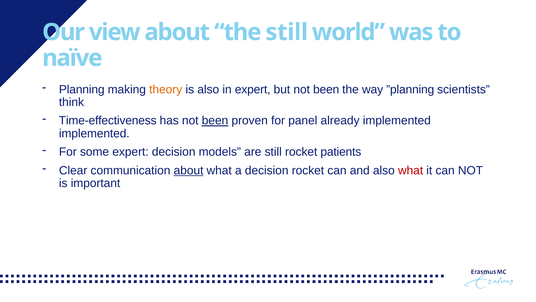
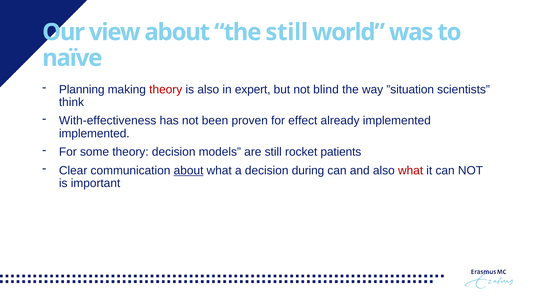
theory colour: orange -> red (166, 89)
but not been: been -> blind (326, 89)
”planning: ”planning -> ”situation (410, 89)
Time-effectiveness: Time-effectiveness -> With-effectiveness (108, 121)
been underline: present -> none (215, 121)
panel: panel -> effect (303, 121)
some expert: expert -> theory (130, 152)
decision rocket: rocket -> during (308, 170)
